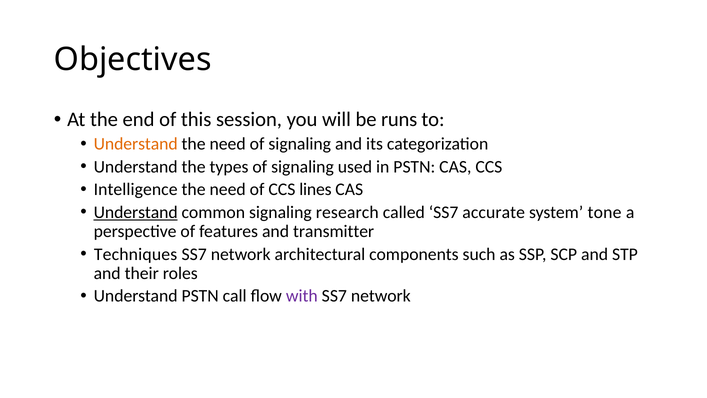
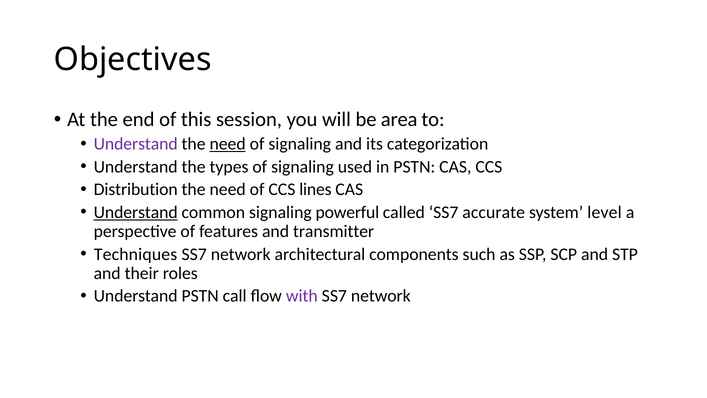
runs: runs -> area (399, 120)
Understand colour: orange -> purple (136, 144)
need underline: none -> present (228, 144)
Intelligence: Intelligence -> Distribution (136, 189)
research: research -> powerful (347, 212)
tone: tone -> level (605, 212)
